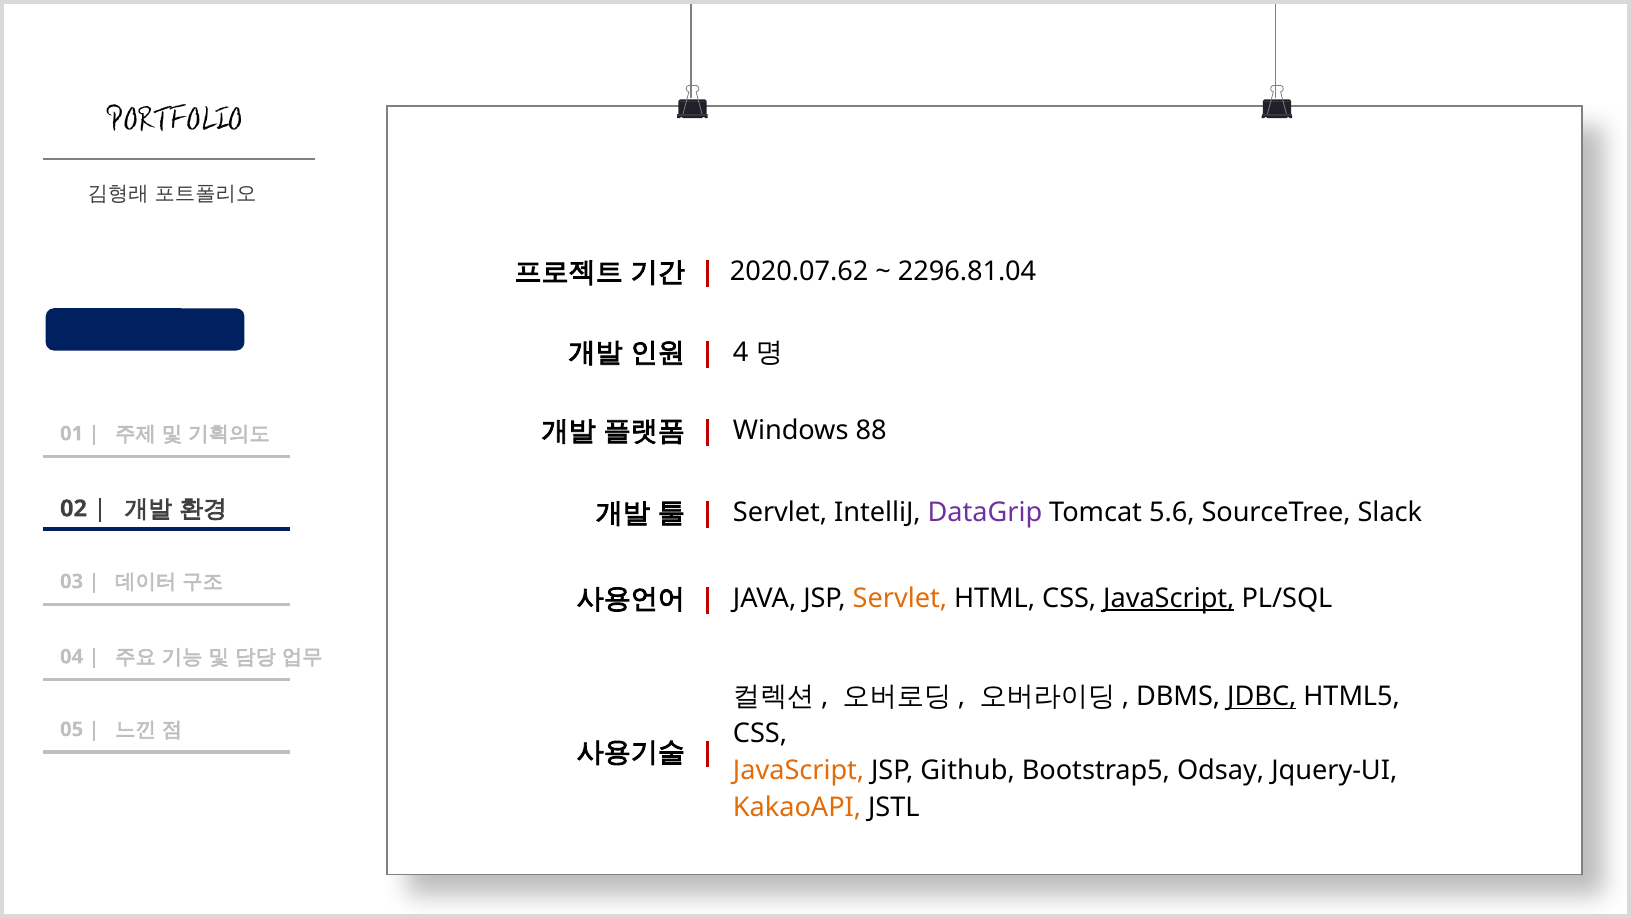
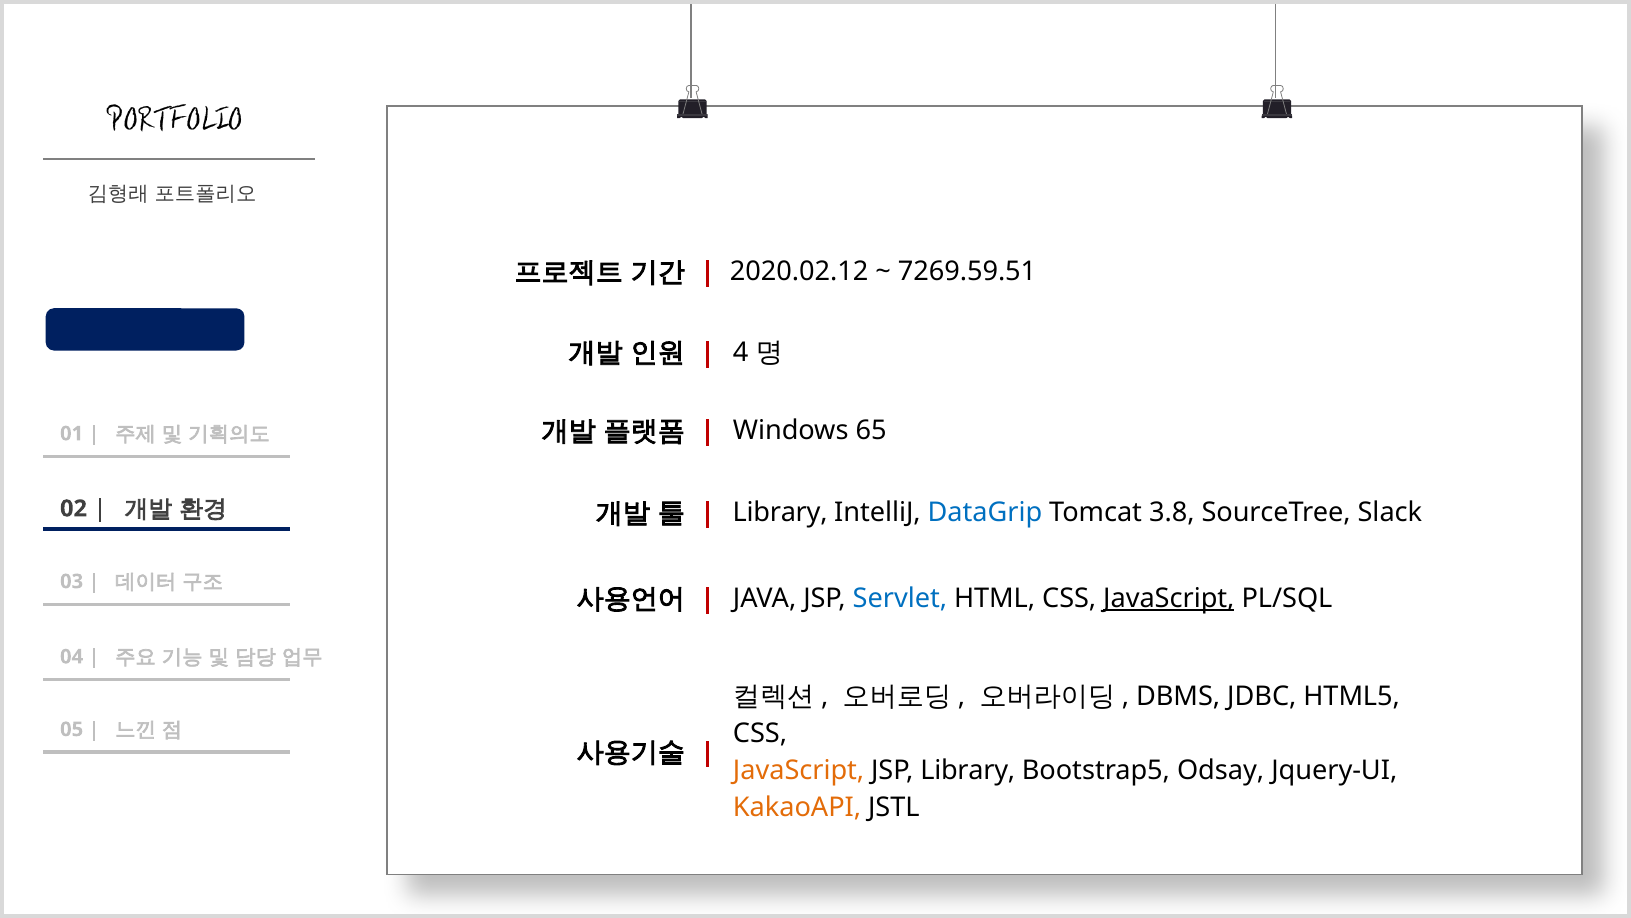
2020.07.62: 2020.07.62 -> 2020.02.12 (799, 272)
2296.81.04: 2296.81.04 -> 7269.59.51 (967, 272)
88: 88 -> 65 (871, 431)
Servlet: Servlet -> Library (780, 513)
DataGrip colour: purple -> blue (985, 513)
5.6: 5.6 -> 3.8 (1172, 513)
Servlet colour: orange -> blue (900, 598)
JDBC underline: present -> none (1262, 696)
JSP Github: Github -> Library (968, 770)
